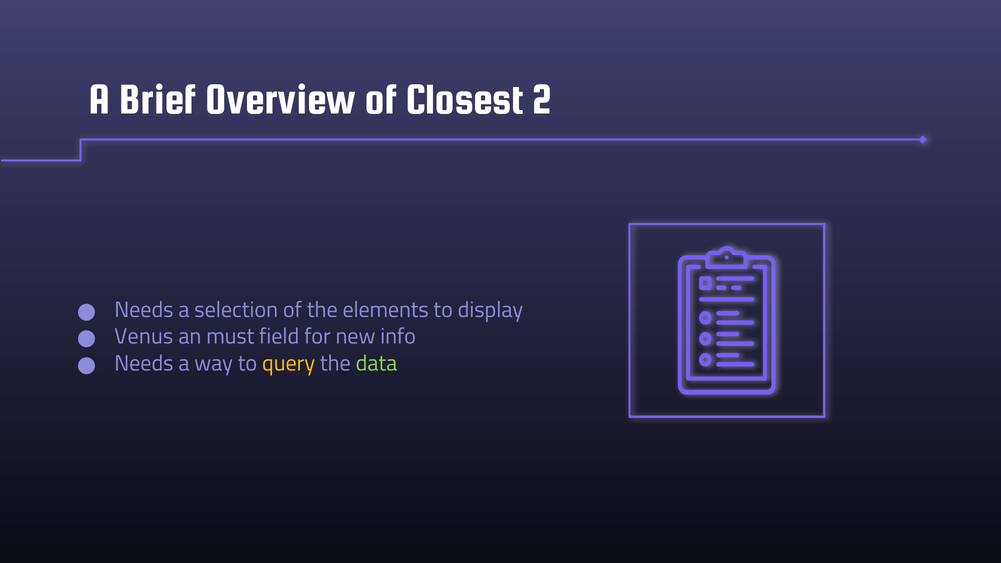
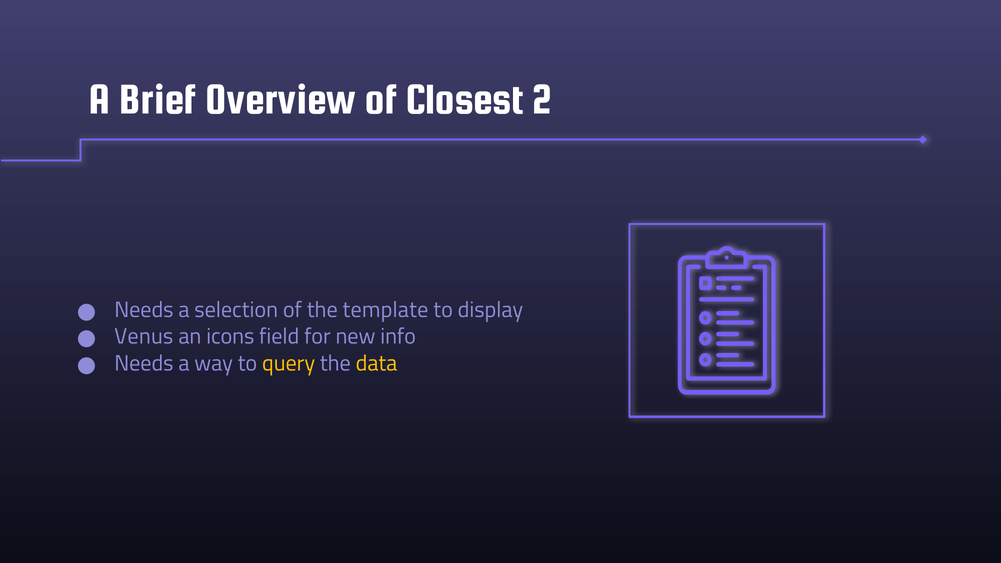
elements: elements -> template (385, 310)
must: must -> icons (230, 337)
data colour: light green -> yellow (377, 363)
